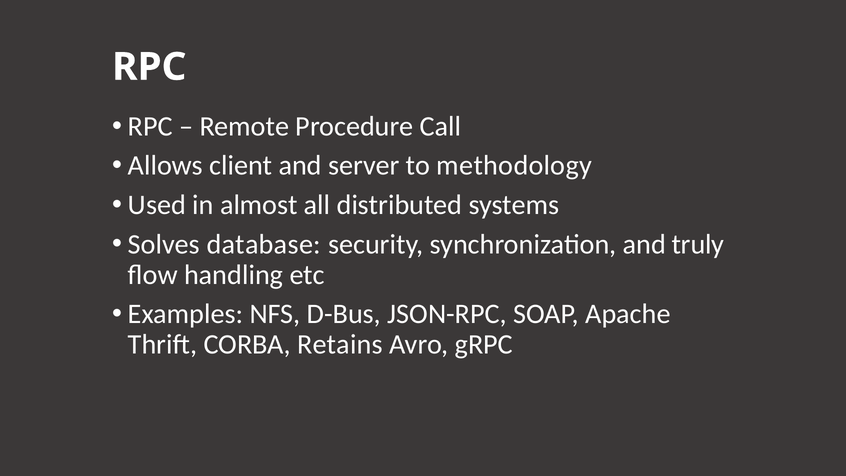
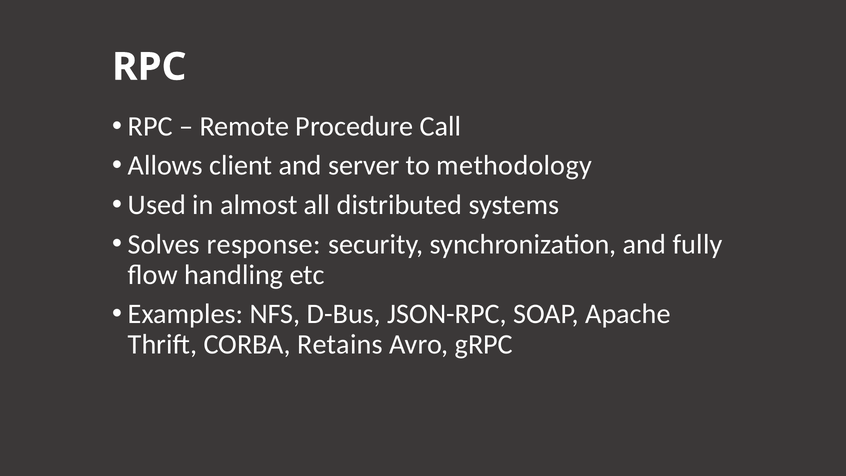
database: database -> response (264, 244)
truly: truly -> fully (698, 244)
